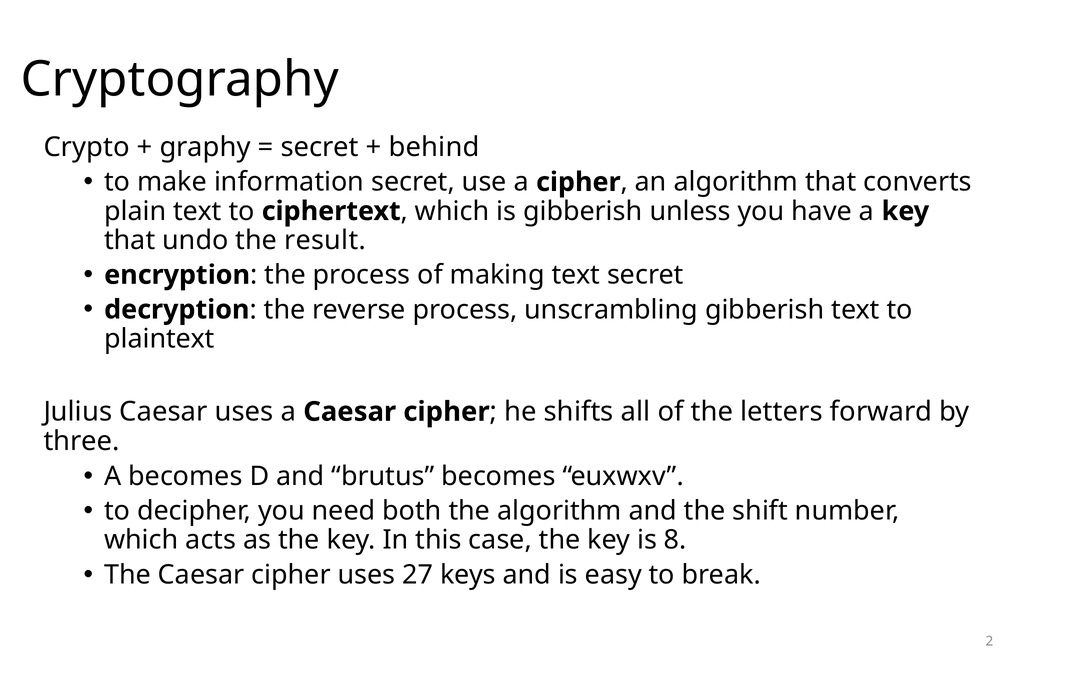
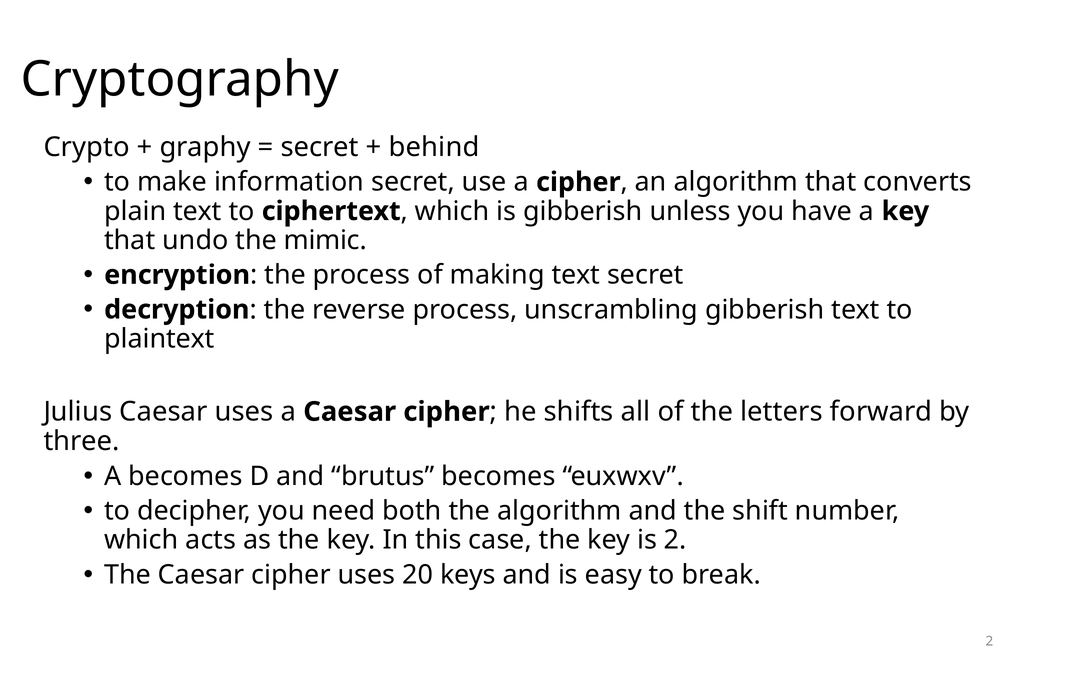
result: result -> mimic (325, 241)
is 8: 8 -> 2 (675, 541)
27: 27 -> 20 (418, 575)
